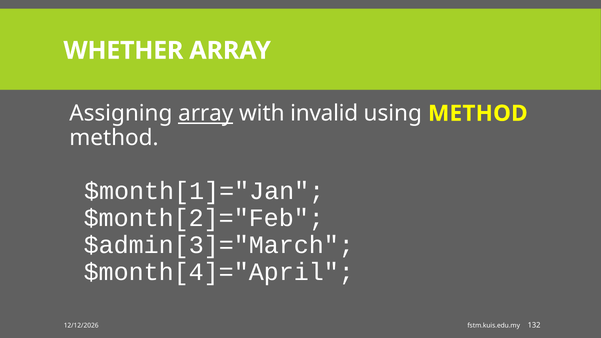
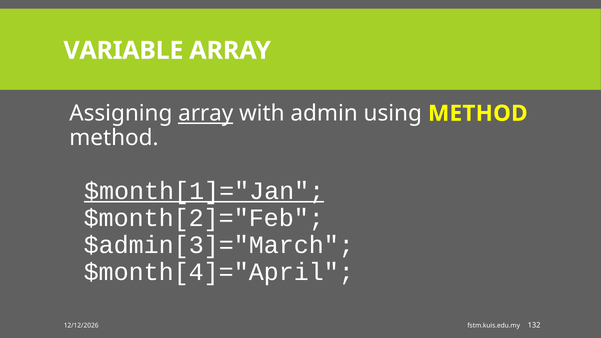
WHETHER: WHETHER -> VARIABLE (123, 51)
invalid: invalid -> admin (324, 113)
$month[1]="Jan underline: none -> present (204, 191)
